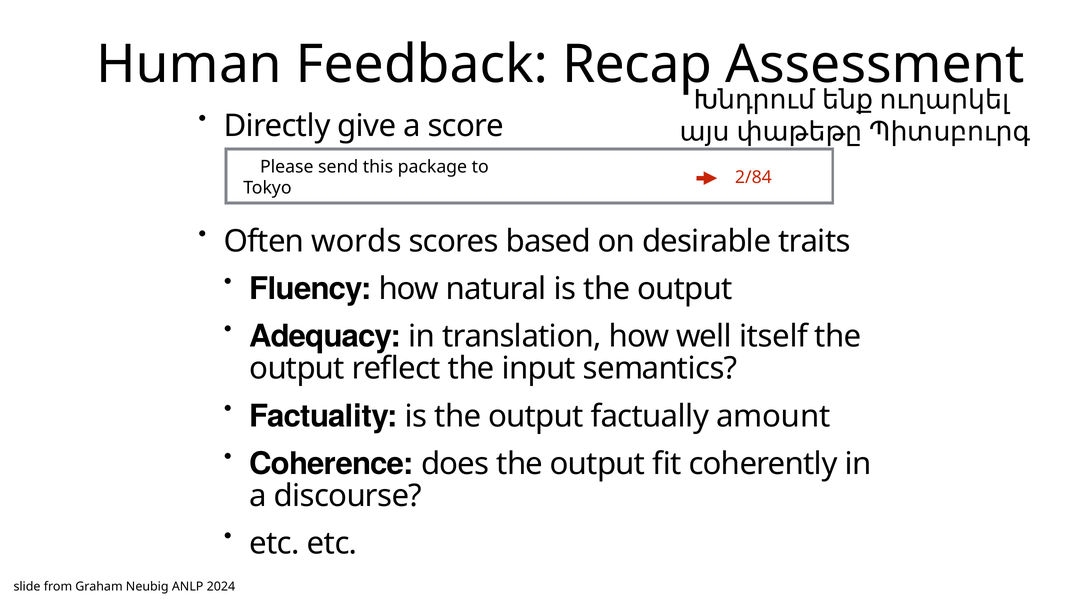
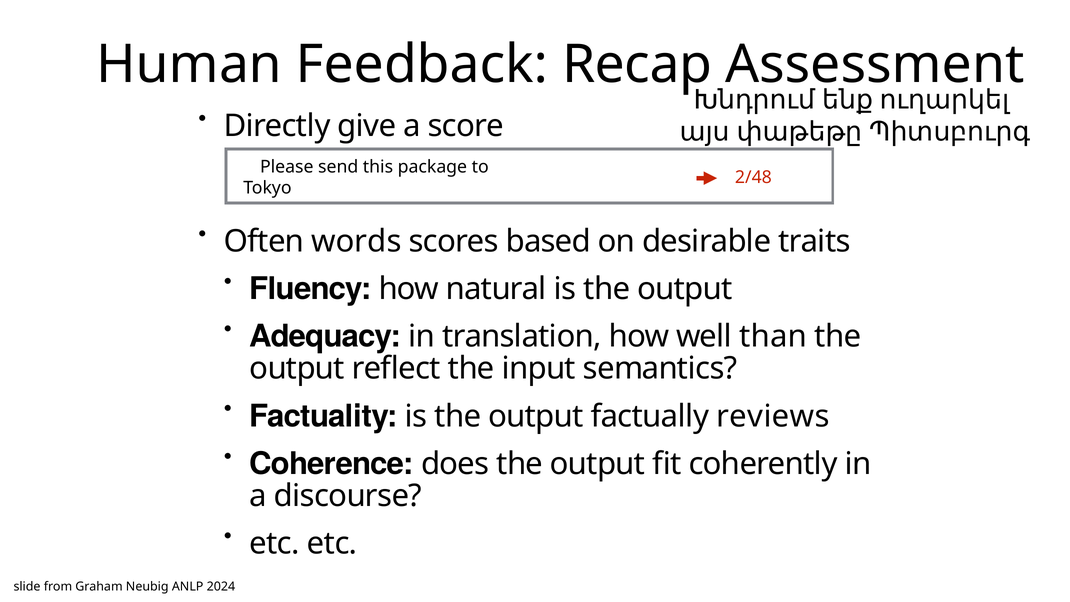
2/84: 2/84 -> 2/48 (753, 177)
itself: itself -> than (773, 336)
amount: amount -> reviews (773, 416)
